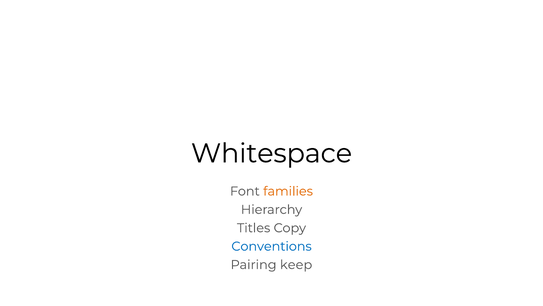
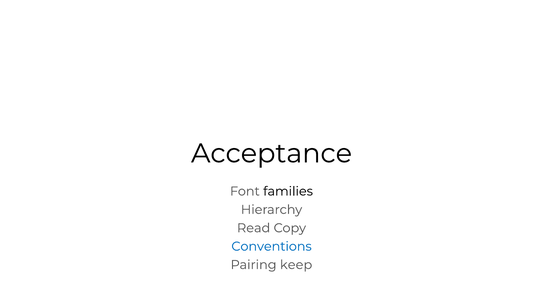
Whitespace: Whitespace -> Acceptance (272, 153)
families colour: orange -> black (288, 191)
Titles: Titles -> Read (254, 228)
